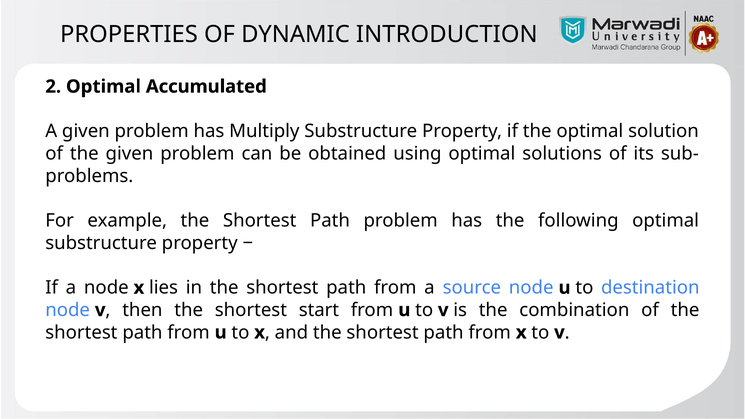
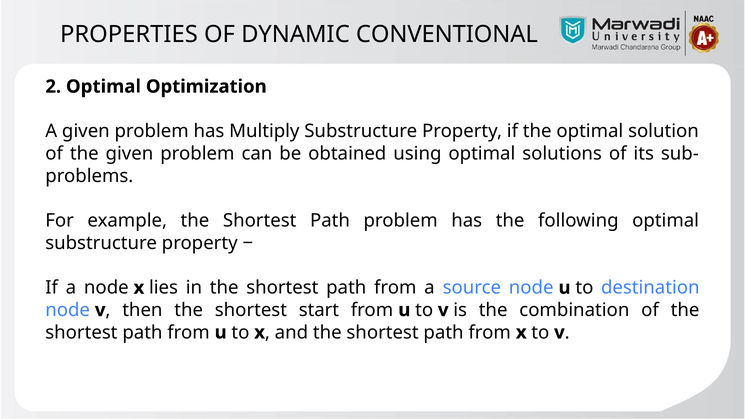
INTRODUCTION: INTRODUCTION -> CONVENTIONAL (447, 34)
Accumulated: Accumulated -> Optimization (206, 87)
